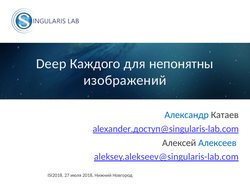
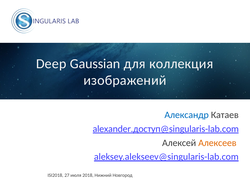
Каждого: Каждого -> Gaussian (95, 64)
непонятны: непонятны -> коллекция (181, 64)
Алексеев colour: blue -> orange (217, 143)
